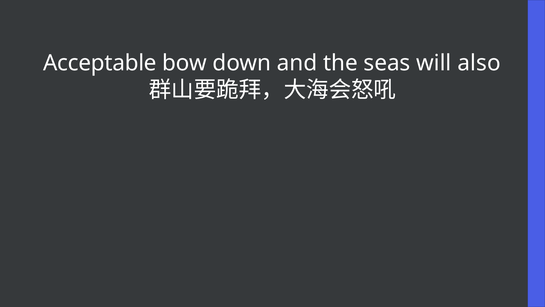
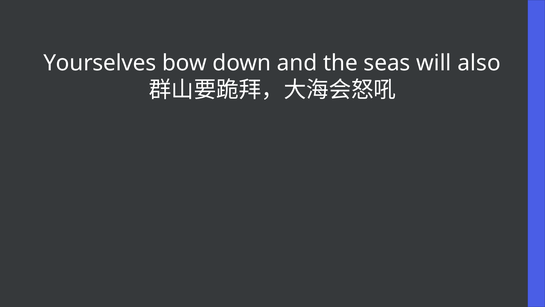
Acceptable: Acceptable -> Yourselves (100, 63)
